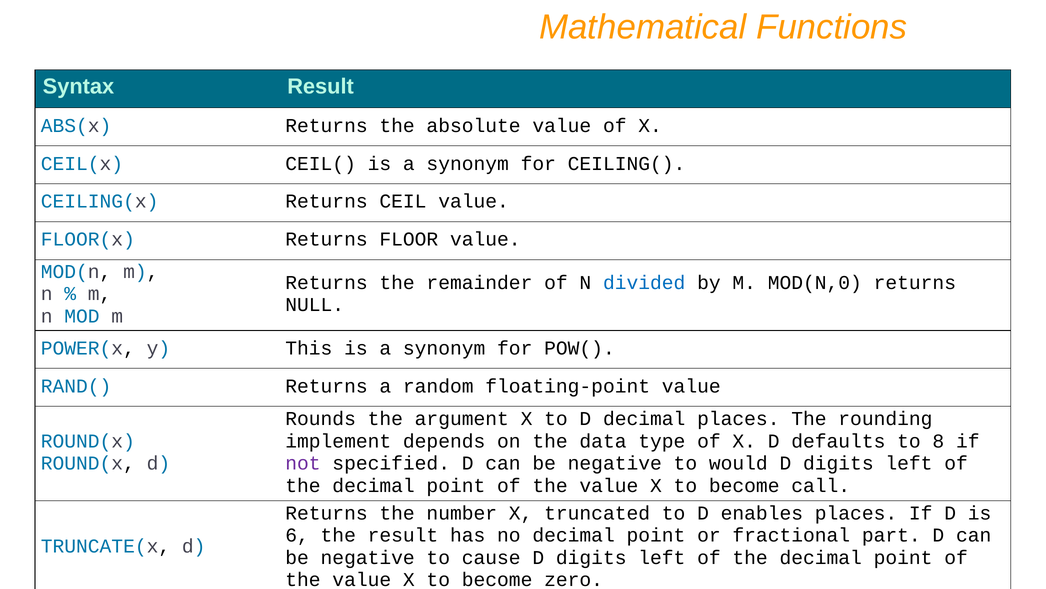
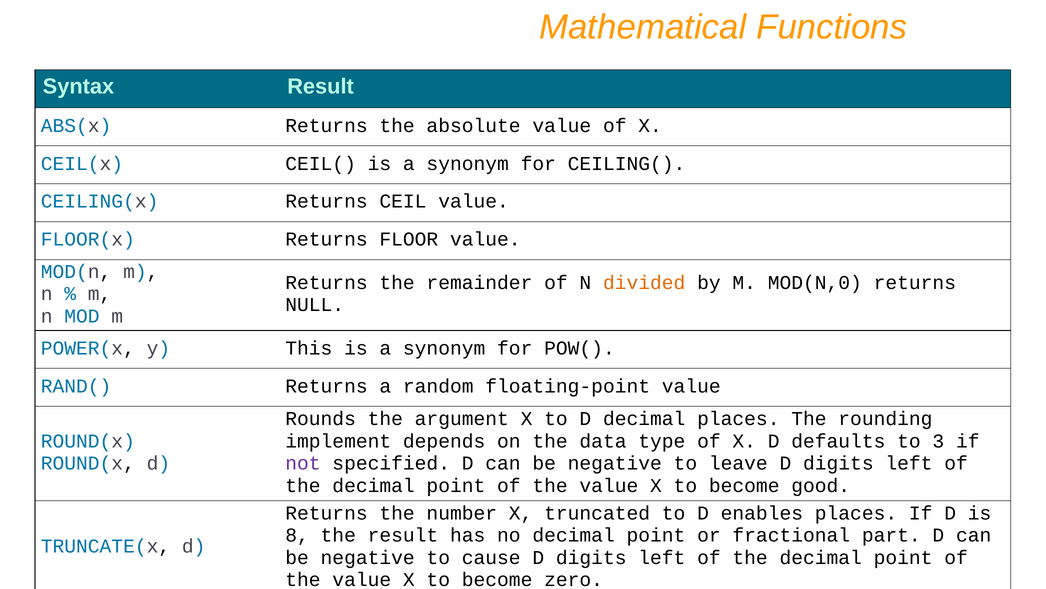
divided colour: blue -> orange (644, 282)
8: 8 -> 3 (938, 441)
would: would -> leave (738, 463)
call: call -> good (821, 485)
6: 6 -> 8 (297, 535)
